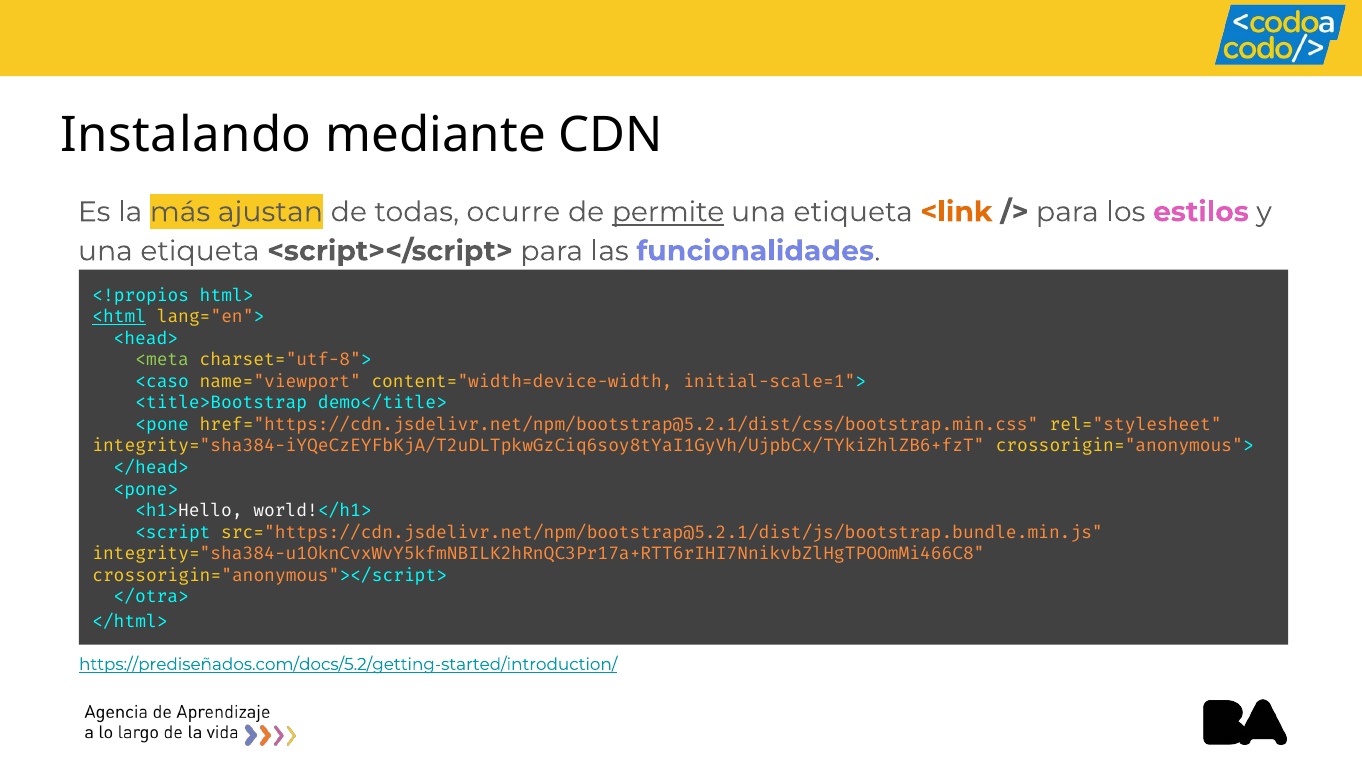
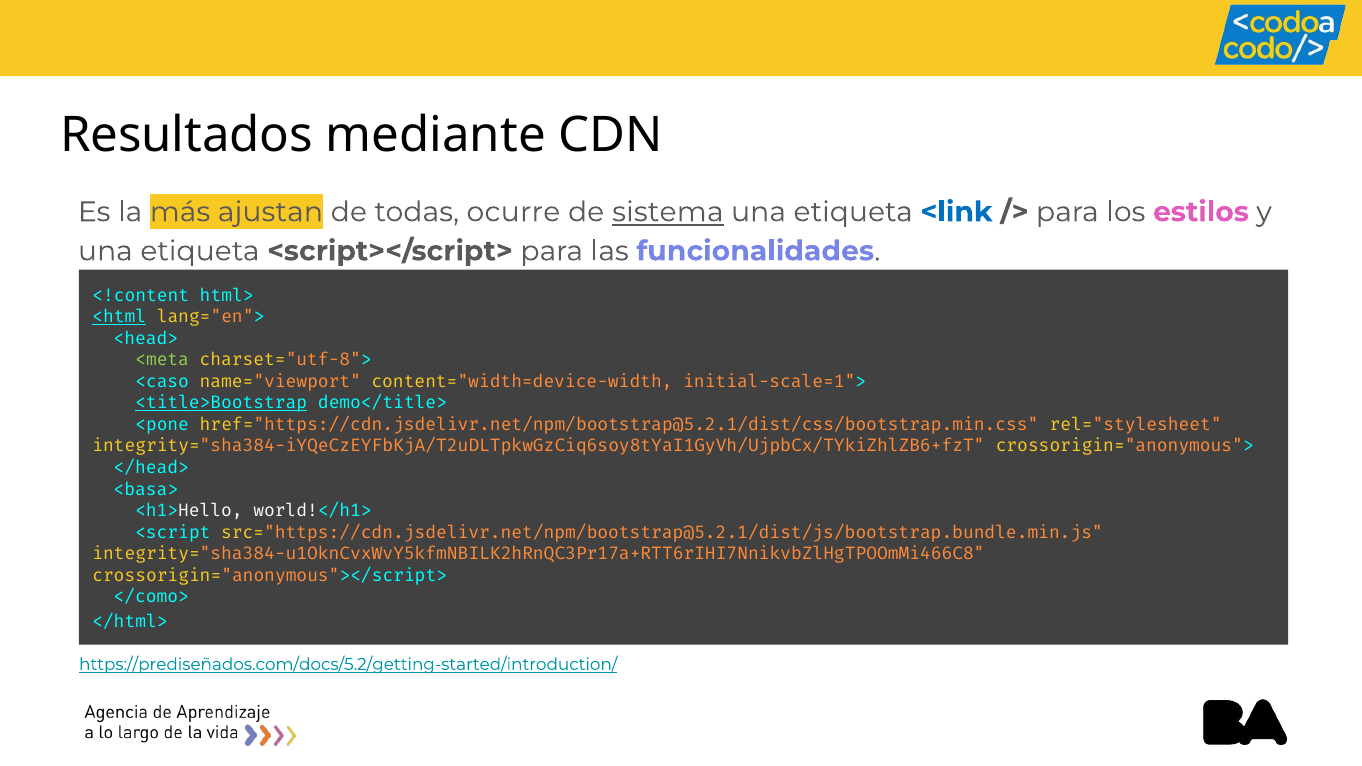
Instalando: Instalando -> Resultados (186, 136)
permite: permite -> sistema (668, 212)
<link colour: orange -> blue (956, 212)
<!propios: <!propios -> <!content (141, 295)
<title>Bootstrap underline: none -> present (221, 403)
<pone>: <pone> -> <basa> (146, 489)
</otra>: </otra> -> </como> (151, 597)
